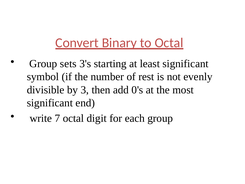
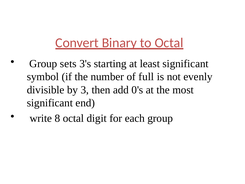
rest: rest -> full (146, 77)
7: 7 -> 8 (57, 118)
